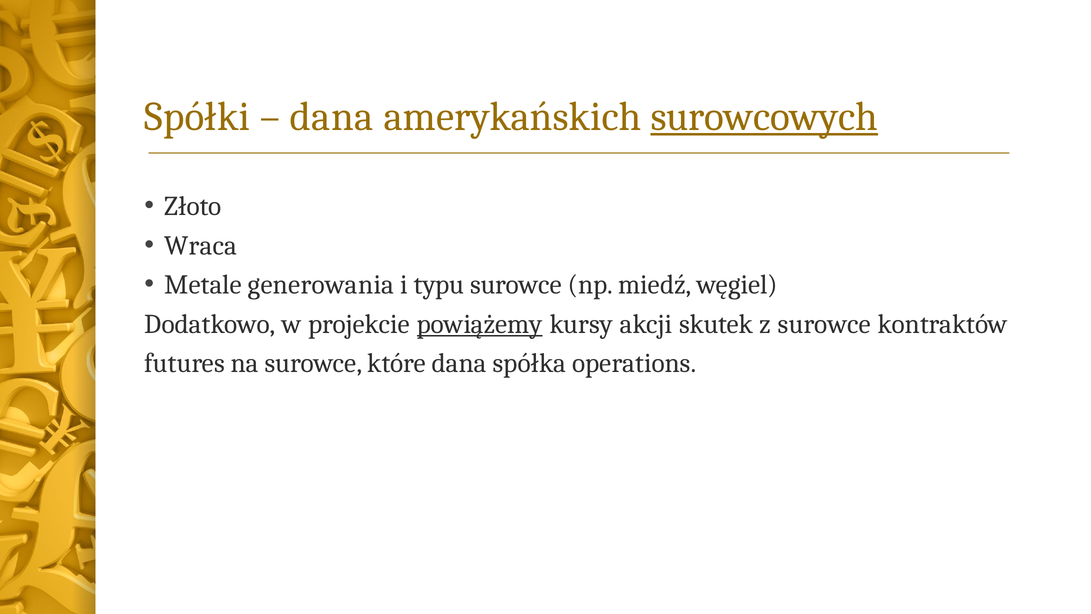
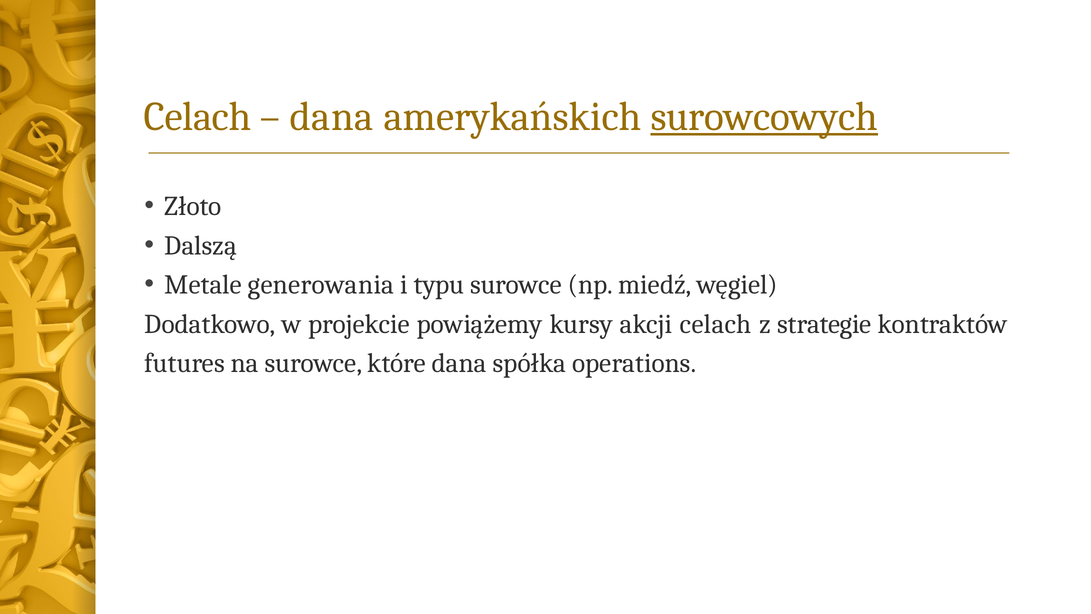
Spółki: Spółki -> Celach (198, 117)
Wraca: Wraca -> Dalszą (201, 246)
powiążemy underline: present -> none (480, 324)
akcji skutek: skutek -> celach (716, 324)
z surowce: surowce -> strategie (825, 324)
